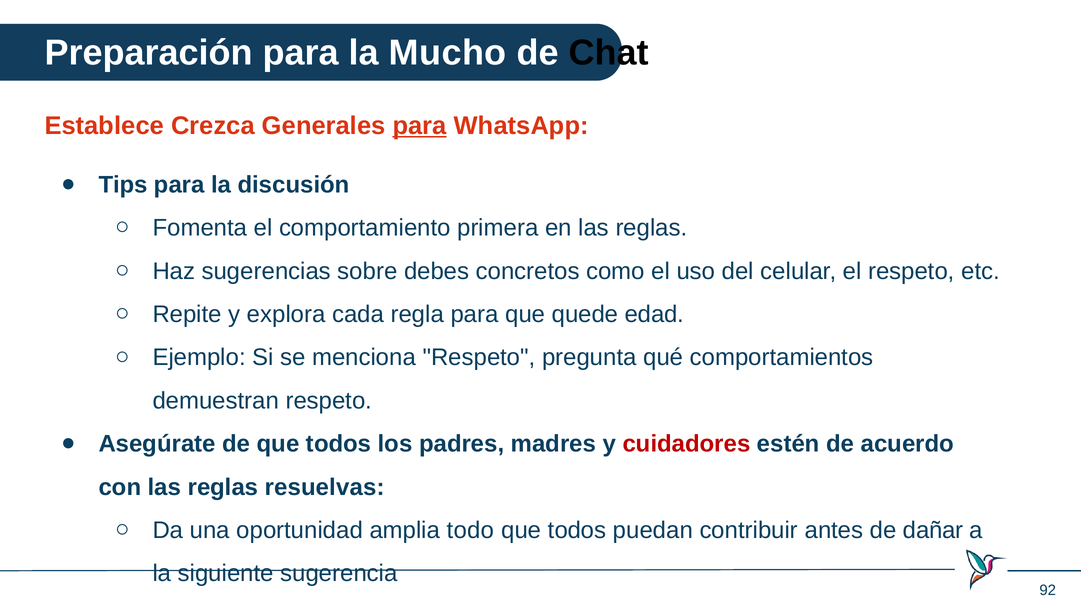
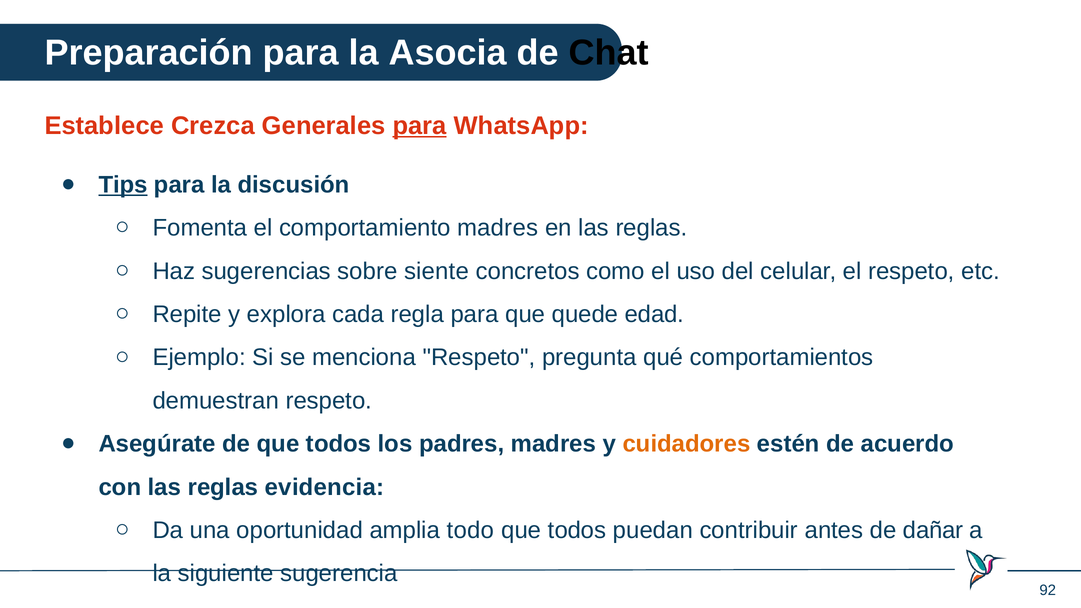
Mucho: Mucho -> Asocia (448, 53)
Tips underline: none -> present (123, 185)
comportamiento primera: primera -> madres (498, 228)
debes: debes -> siente (437, 271)
cuidadores colour: red -> orange (687, 444)
resuelvas: resuelvas -> evidencia (325, 487)
